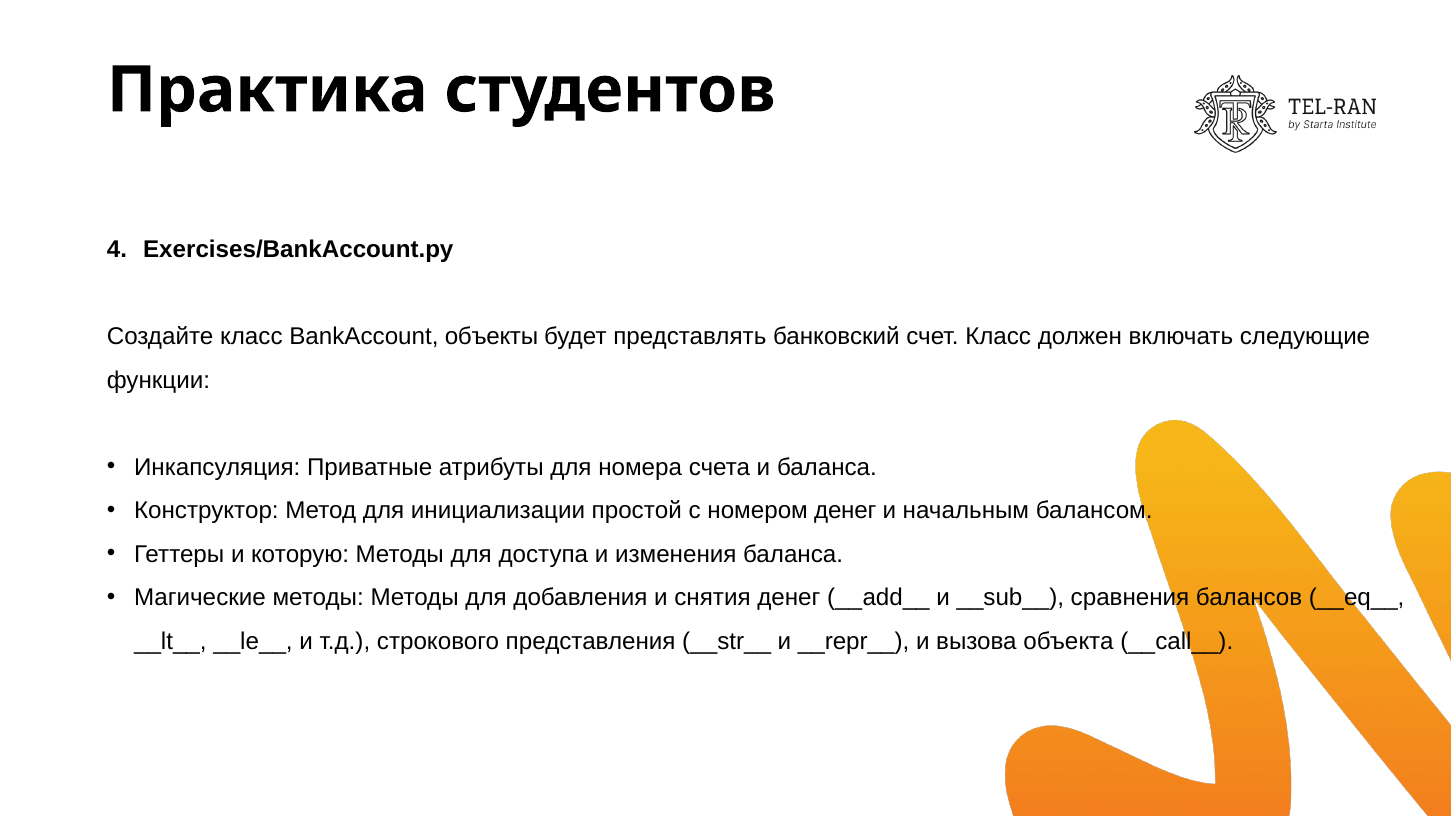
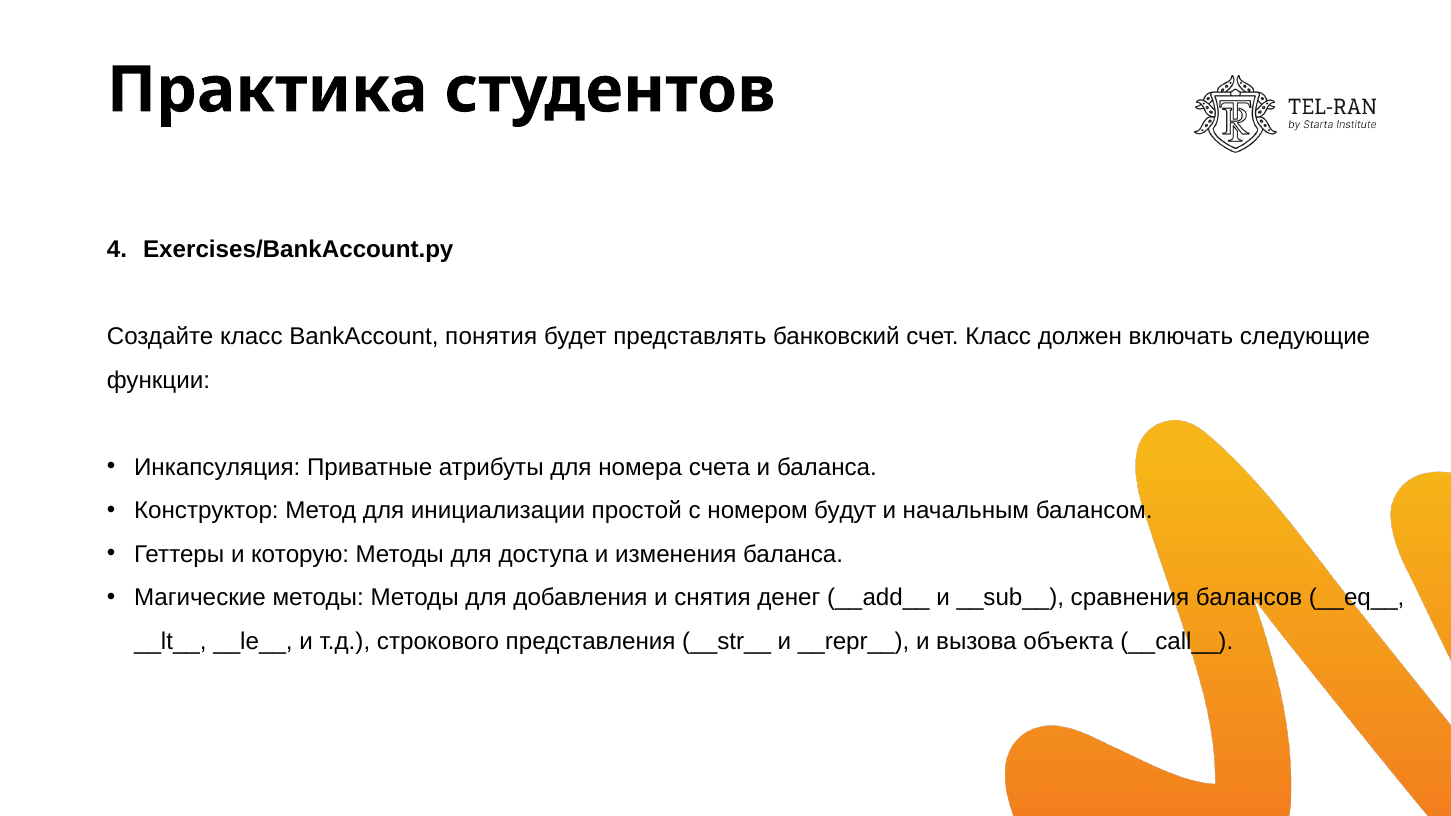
объекты: объекты -> понятия (491, 337)
номером денег: денег -> будут (845, 511)
